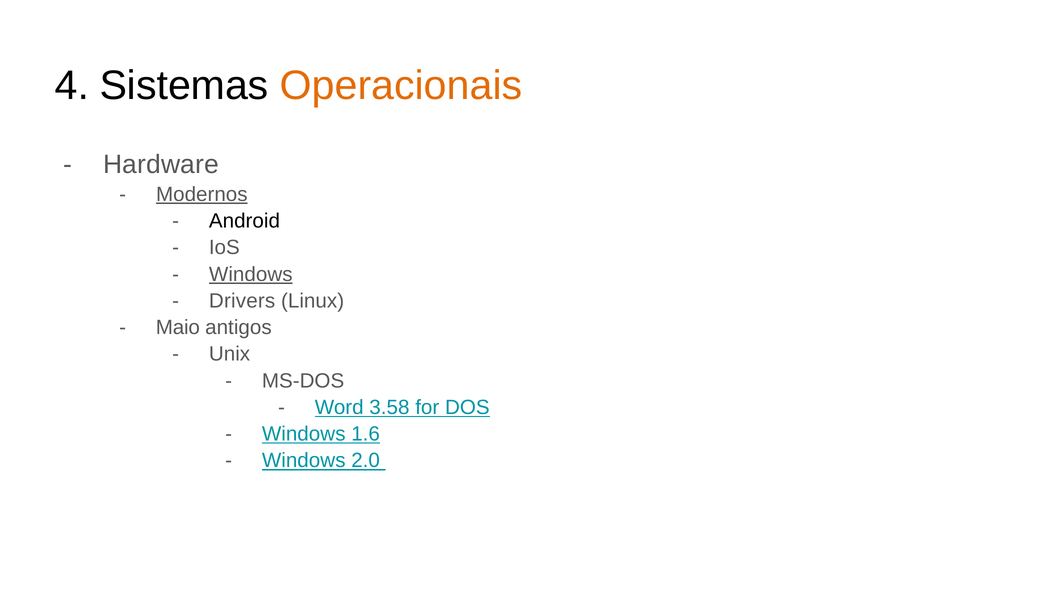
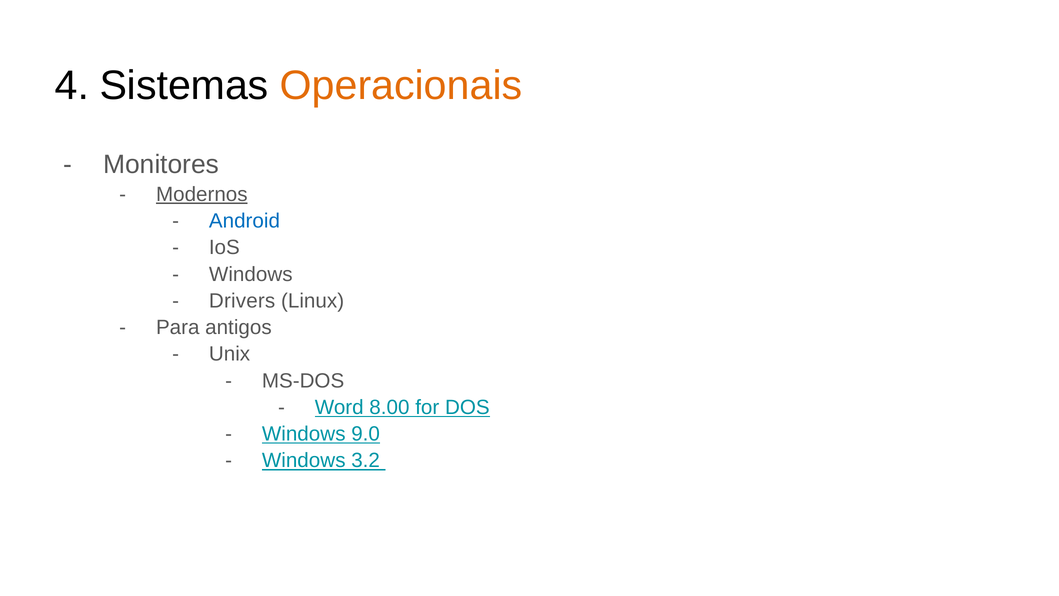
Hardware: Hardware -> Monitores (161, 165)
Android colour: black -> blue (244, 221)
Windows underline: present -> none (251, 274)
Maio: Maio -> Para (178, 327)
3.58: 3.58 -> 8.00 (389, 407)
1.6: 1.6 -> 9.0 (366, 434)
2.0: 2.0 -> 3.2 (366, 460)
